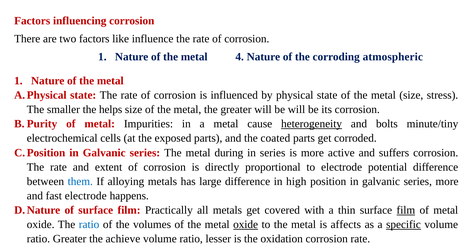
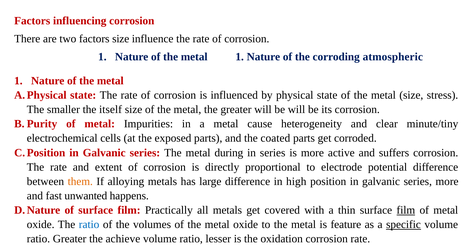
factors like: like -> size (121, 39)
metal 4: 4 -> 1 (240, 57)
helps: helps -> itself (111, 109)
heterogeneity underline: present -> none (312, 124)
bolts: bolts -> clear (387, 124)
them colour: blue -> orange (80, 181)
fast electrode: electrode -> unwanted (86, 196)
oxide underline: present -> none (246, 224)
affects: affects -> feature (346, 224)
